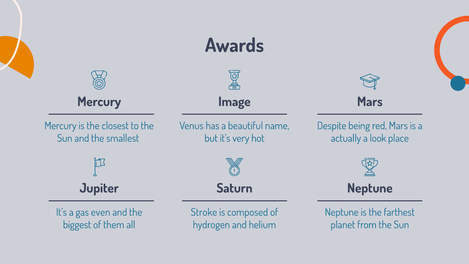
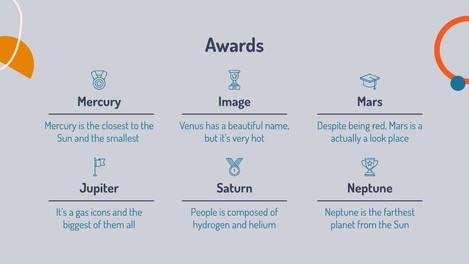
even: even -> icons (101, 212)
Stroke: Stroke -> People (204, 212)
